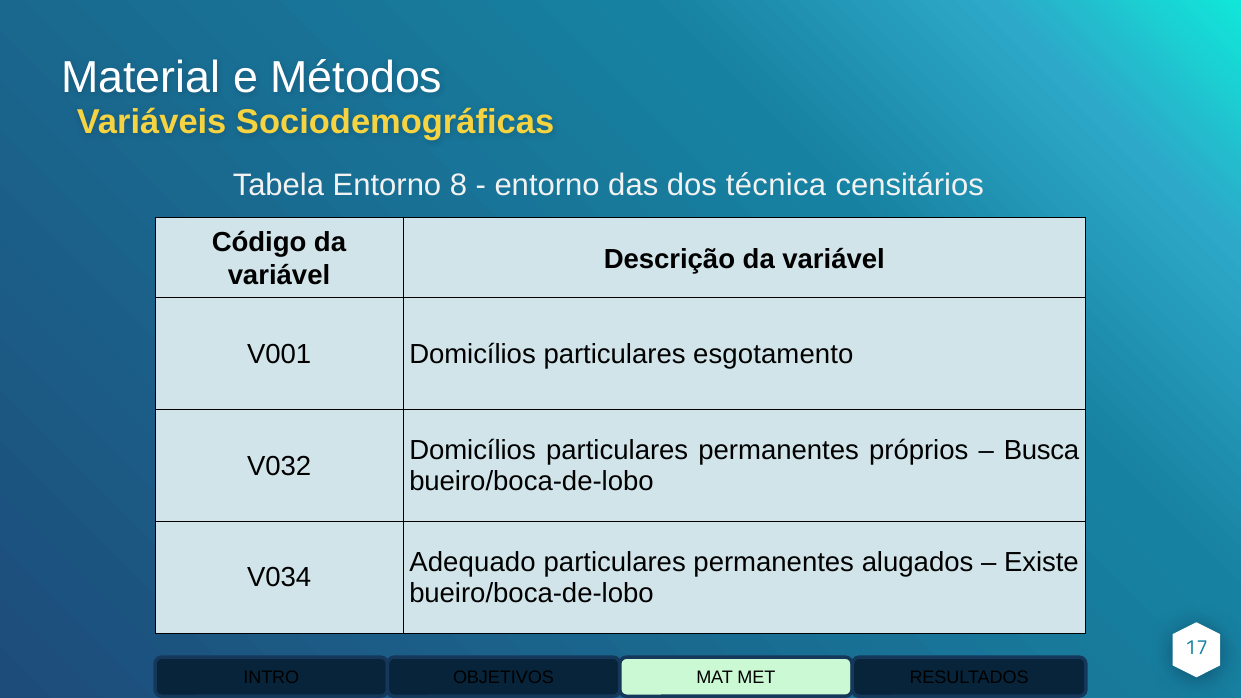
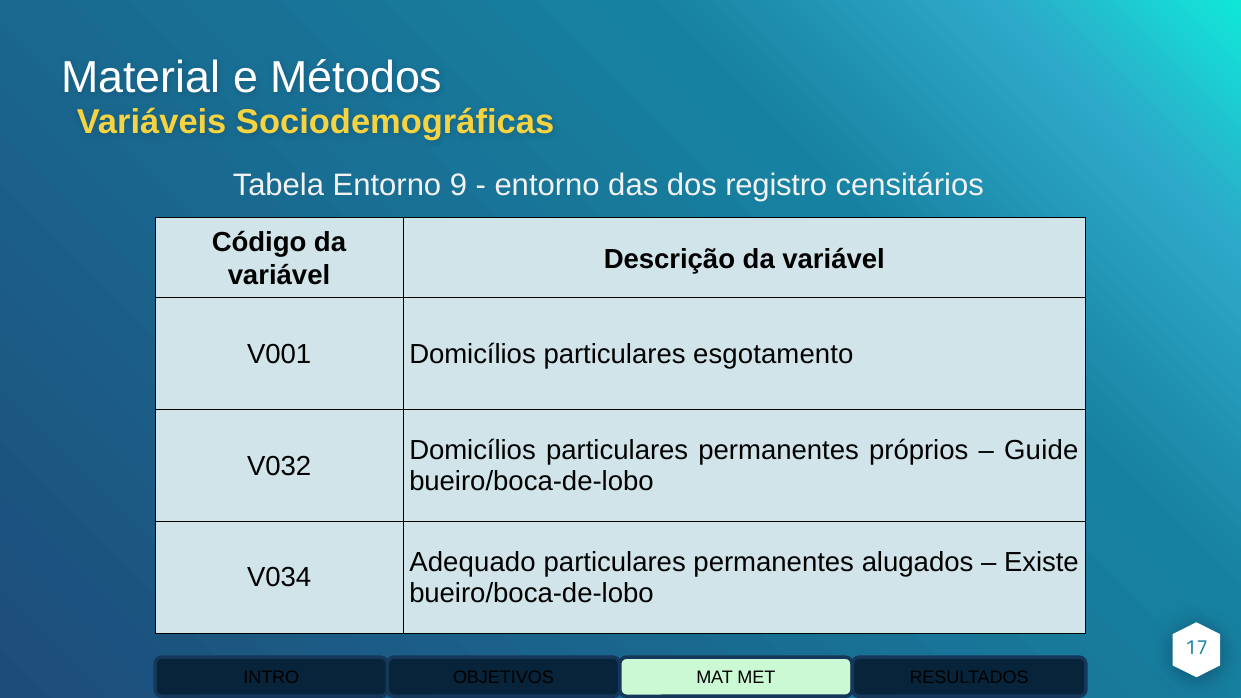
8: 8 -> 9 (458, 186)
técnica: técnica -> registro (776, 186)
Busca: Busca -> Guide (1041, 451)
